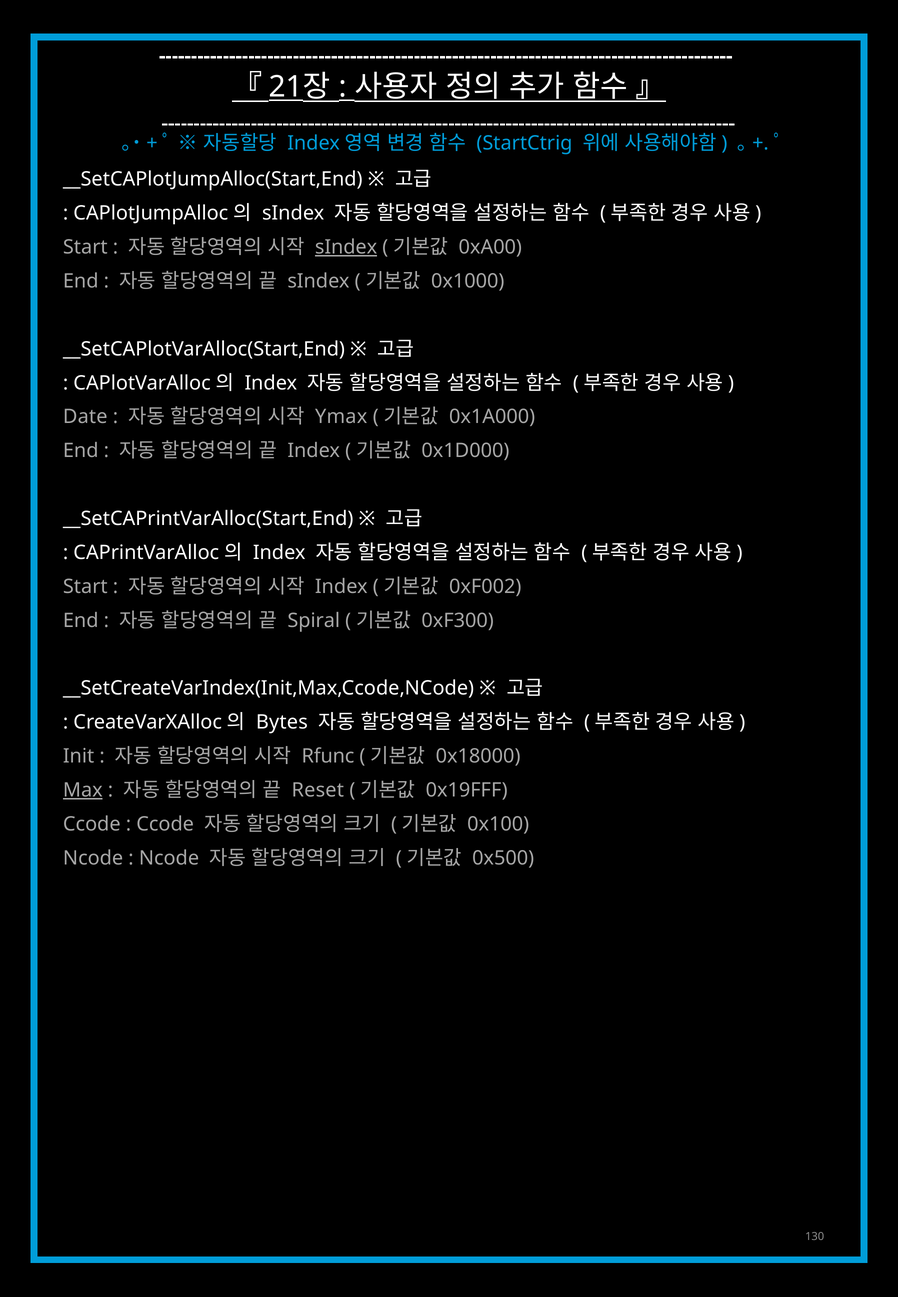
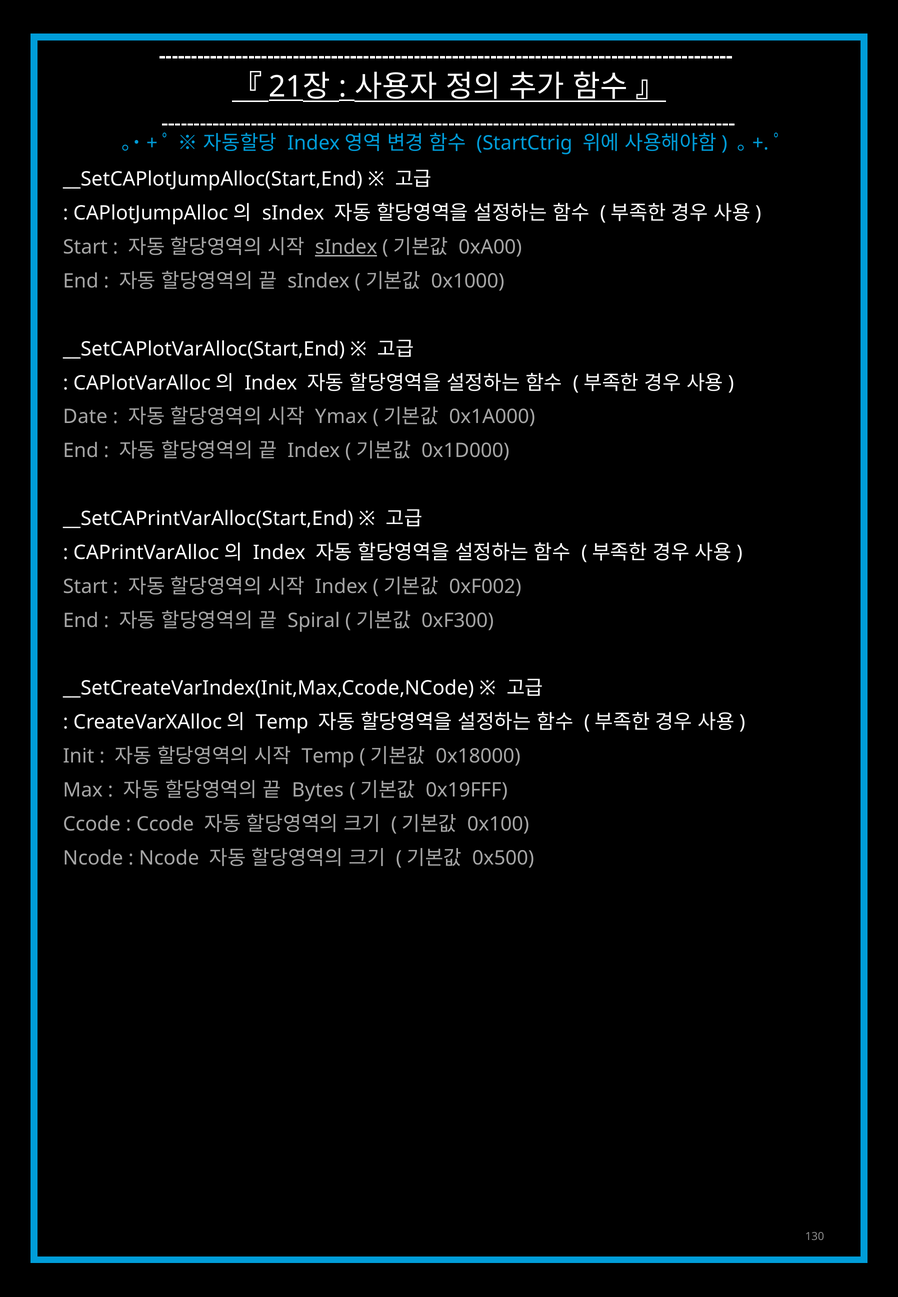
Bytes: Bytes -> Temp (282, 722)
Rfunc: Rfunc -> Temp (328, 756)
Max underline: present -> none (83, 790)
Reset: Reset -> Bytes (318, 790)
